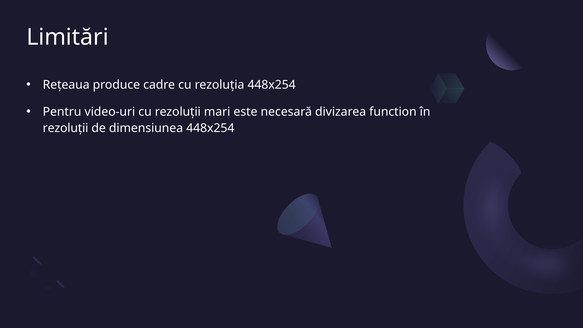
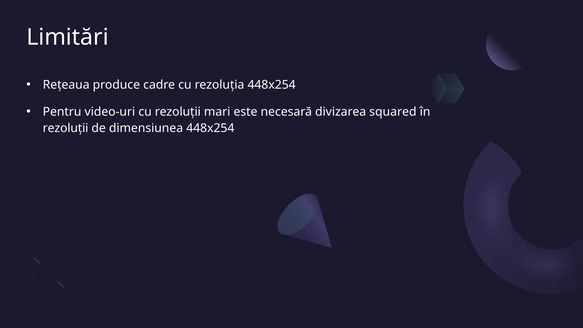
function: function -> squared (393, 112)
